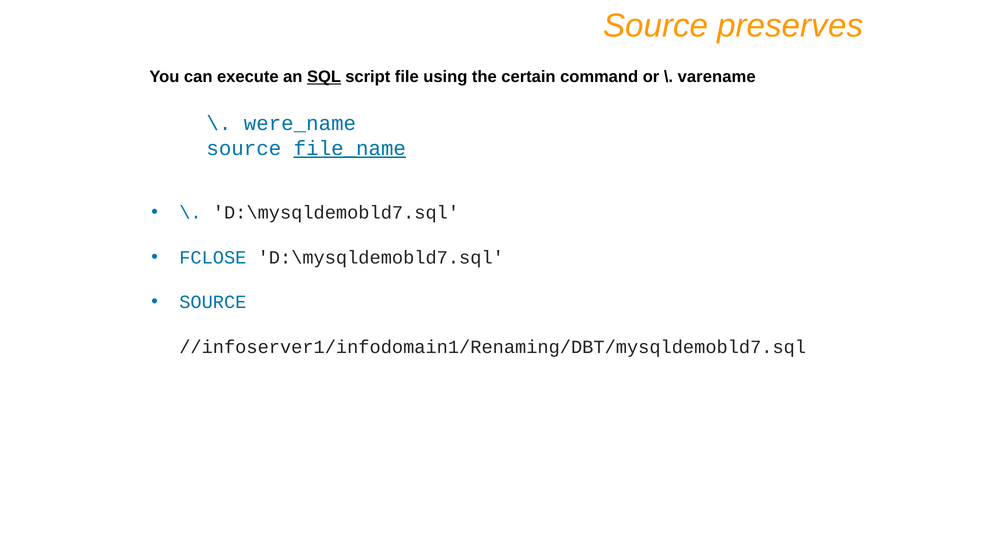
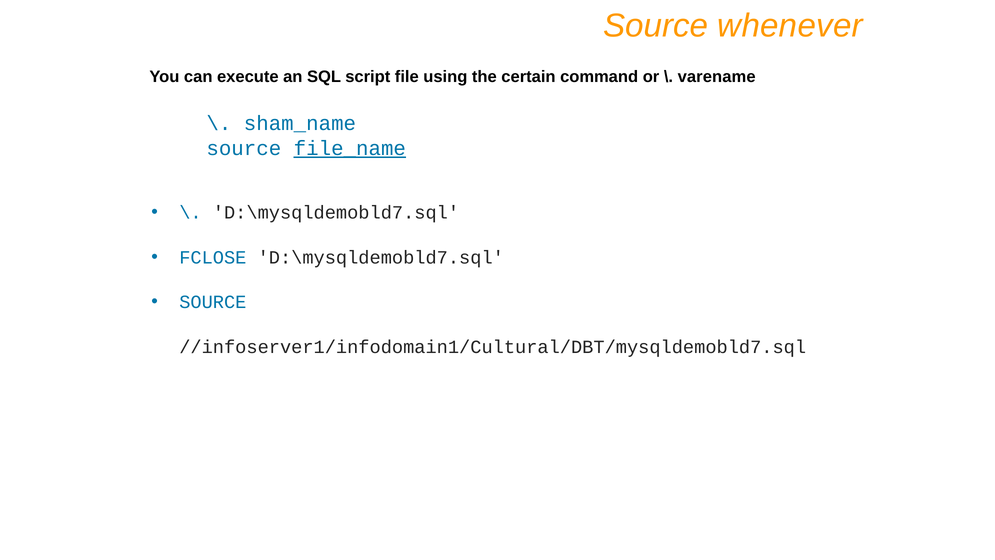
preserves: preserves -> whenever (790, 26)
SQL underline: present -> none (324, 77)
were_name: were_name -> sham_name (300, 123)
//infoserver1/infodomain1/Renaming/DBT/mysqldemobld7.sql: //infoserver1/infodomain1/Renaming/DBT/mysqldemobld7.sql -> //infoserver1/infodomain1/Cultural/DBT/mysqldemobld7.sql (493, 347)
